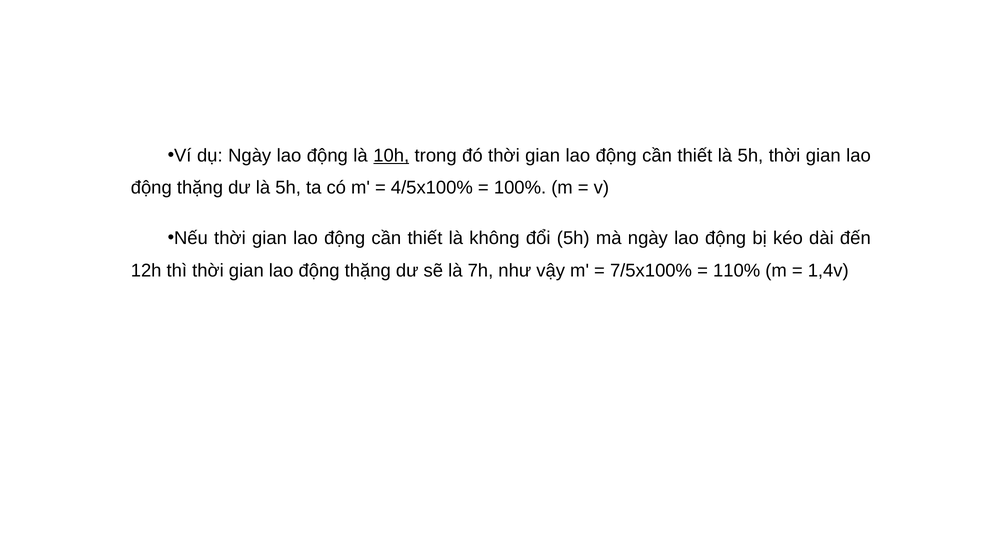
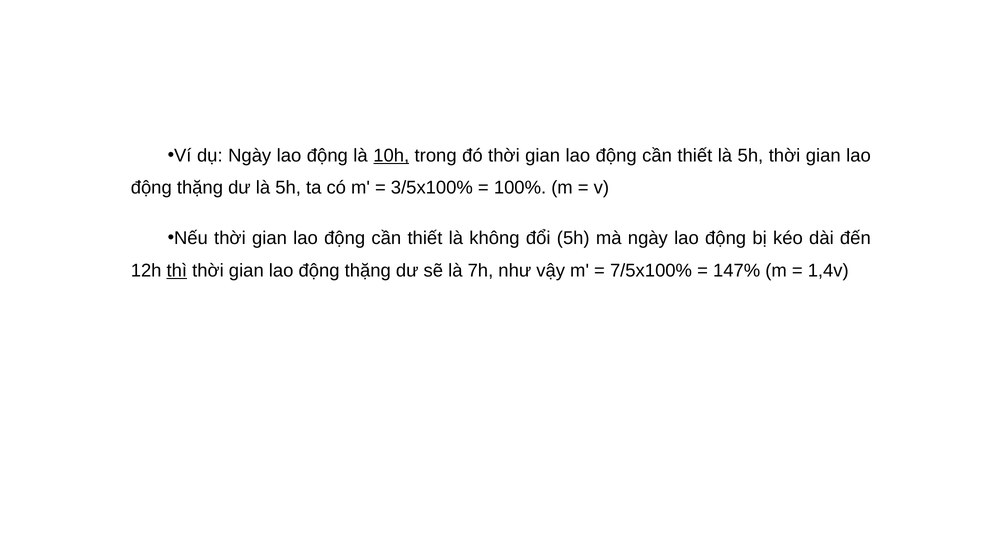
4/5x100%: 4/5x100% -> 3/5x100% (432, 188)
thì underline: none -> present (177, 270)
110%: 110% -> 147% (737, 270)
